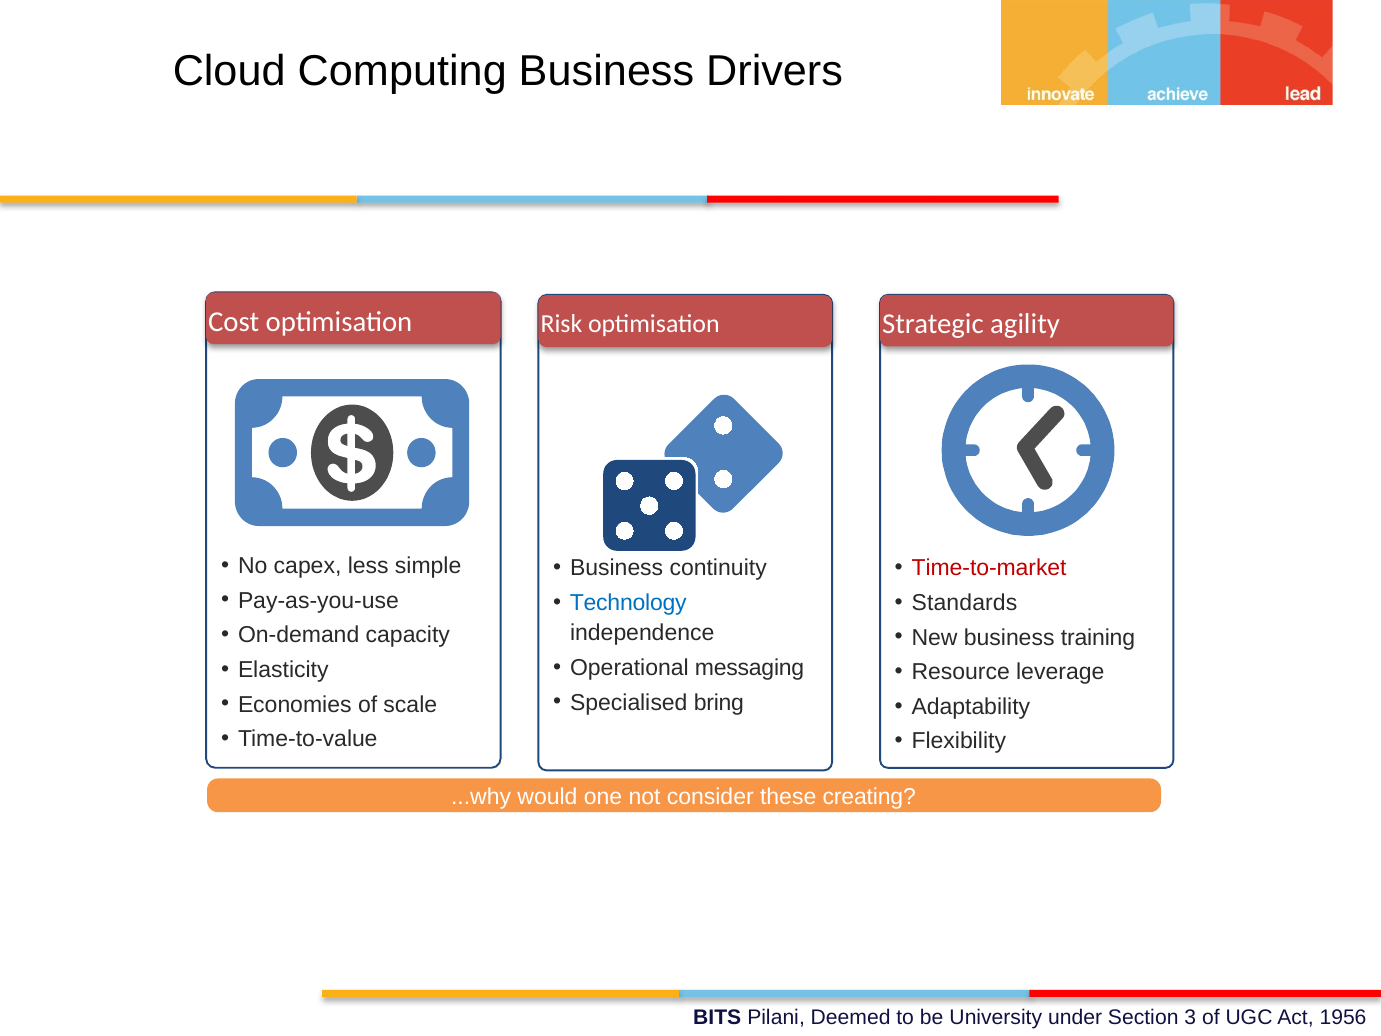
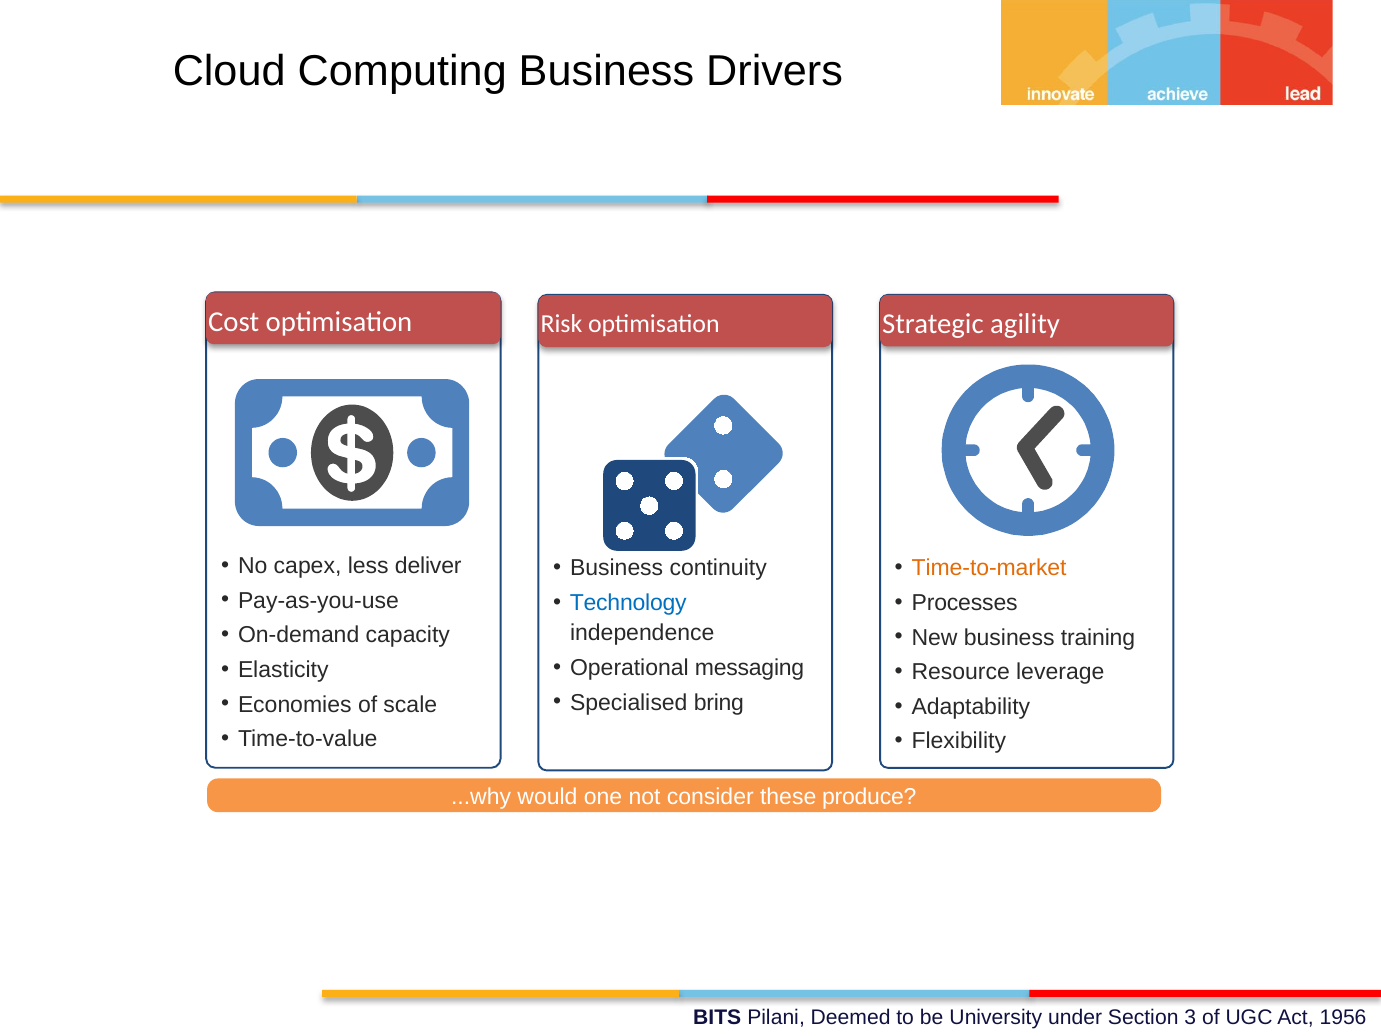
simple: simple -> deliver (428, 566)
Time-to-market colour: red -> orange (989, 568)
Standards: Standards -> Processes (965, 603)
creating: creating -> produce (869, 797)
